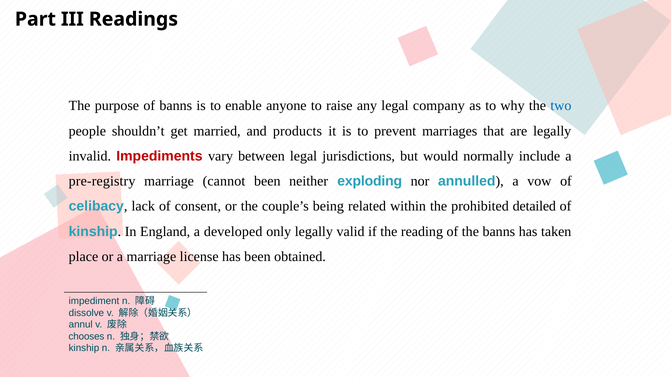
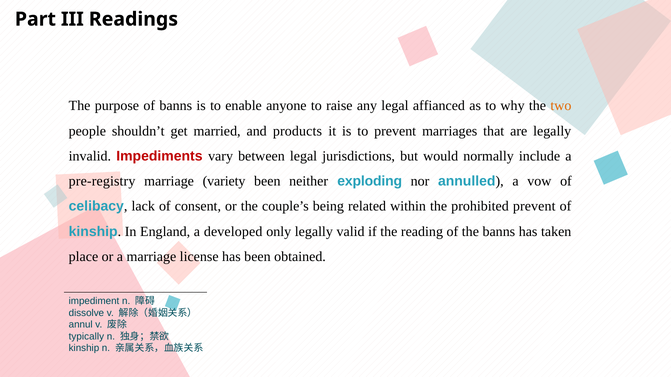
company: company -> affianced (439, 106)
two colour: blue -> orange (561, 106)
cannot: cannot -> variety (224, 181)
prohibited detailed: detailed -> prevent (534, 207)
chooses: chooses -> typically (86, 337)
